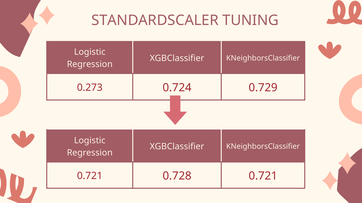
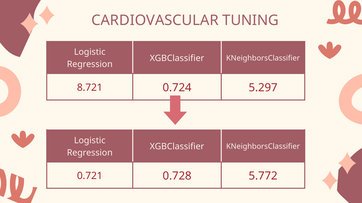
STANDARDSCALER: STANDARDSCALER -> CARDIOVASCULAR (155, 20)
0.273: 0.273 -> 8.721 (90, 88)
0.729: 0.729 -> 5.297 (263, 88)
0.728 0.721: 0.721 -> 5.772 (263, 177)
